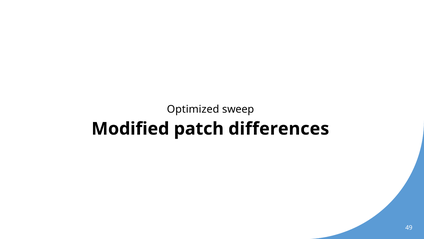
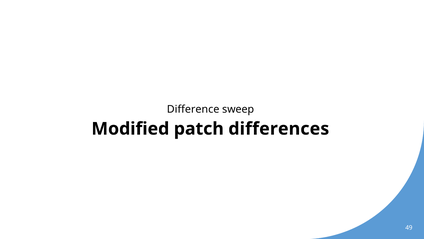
Optimized: Optimized -> Difference (193, 109)
